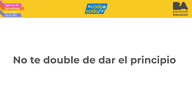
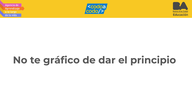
double: double -> gráfico (61, 60)
